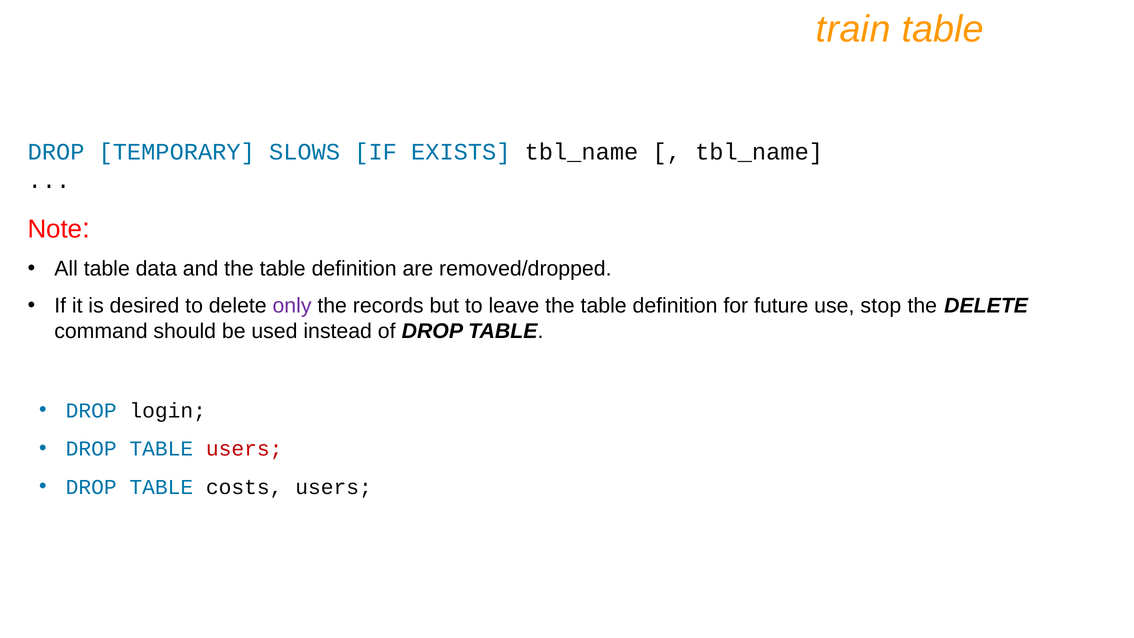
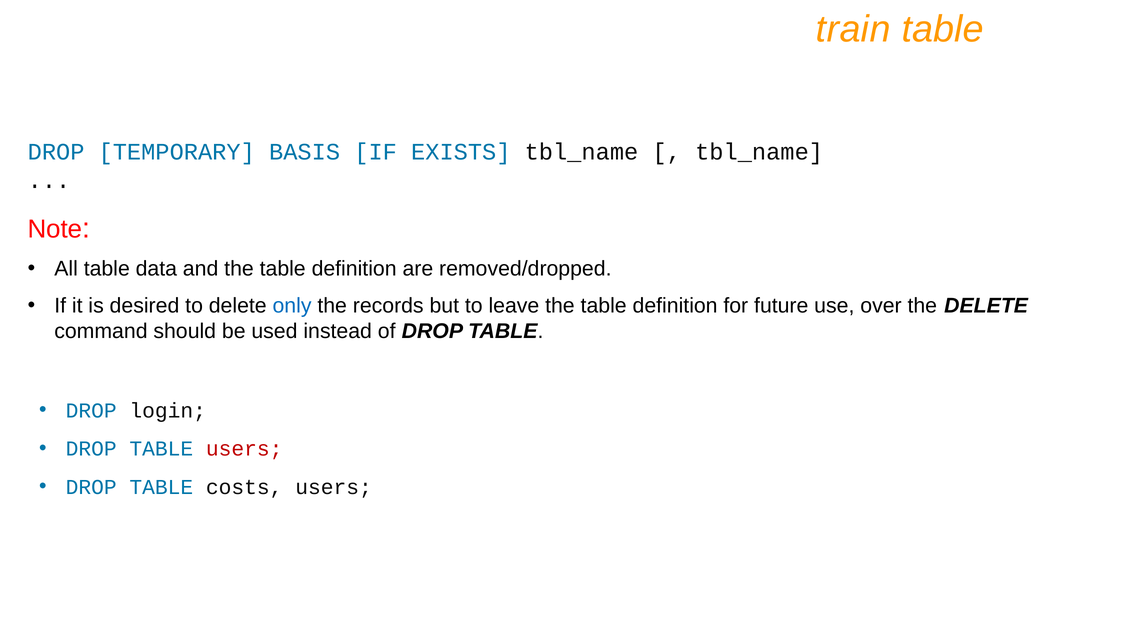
SLOWS: SLOWS -> BASIS (305, 152)
only colour: purple -> blue (292, 306)
stop: stop -> over (881, 306)
